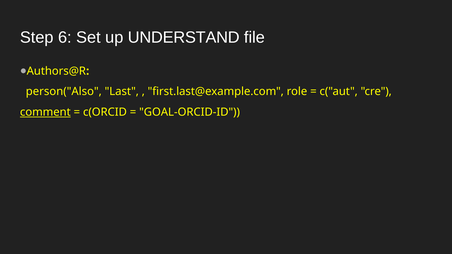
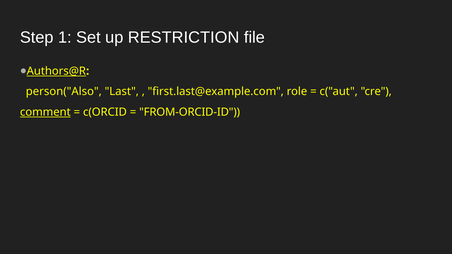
6: 6 -> 1 (65, 37)
UNDERSTAND: UNDERSTAND -> RESTRICTION (184, 37)
Authors@R underline: none -> present (56, 71)
GOAL-ORCID-ID: GOAL-ORCID-ID -> FROM-ORCID-ID (190, 112)
